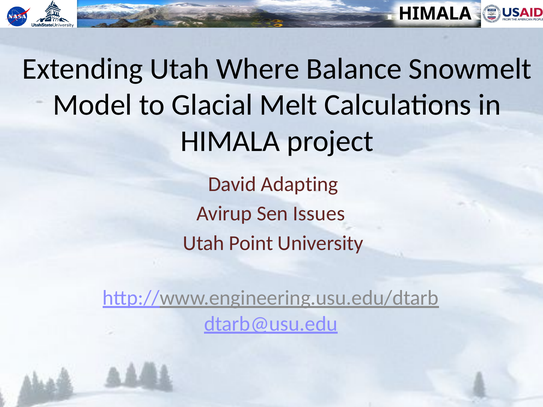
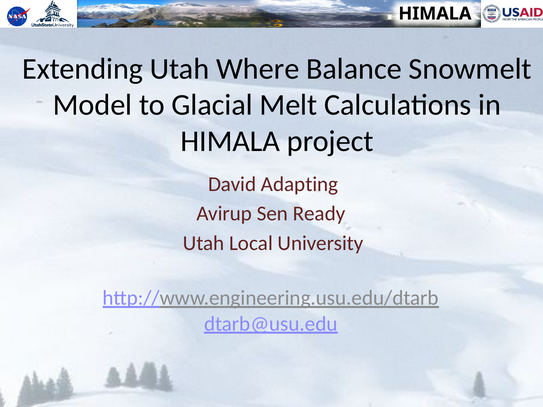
Issues: Issues -> Ready (319, 214)
Point: Point -> Local (251, 243)
